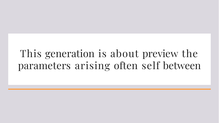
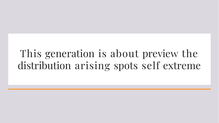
parameters: parameters -> distribution (44, 66)
often: often -> spots (126, 66)
between: between -> extreme (182, 66)
